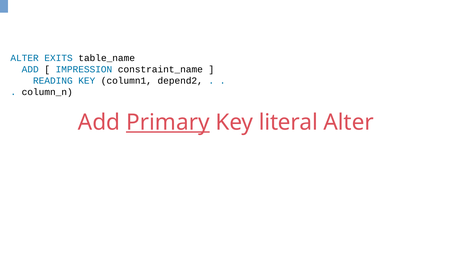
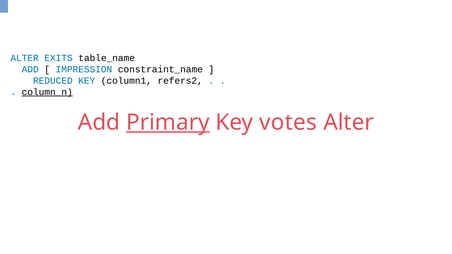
READING: READING -> REDUCED (53, 81)
depend2: depend2 -> refers2 (180, 81)
column_n underline: none -> present (47, 92)
literal: literal -> votes (288, 123)
